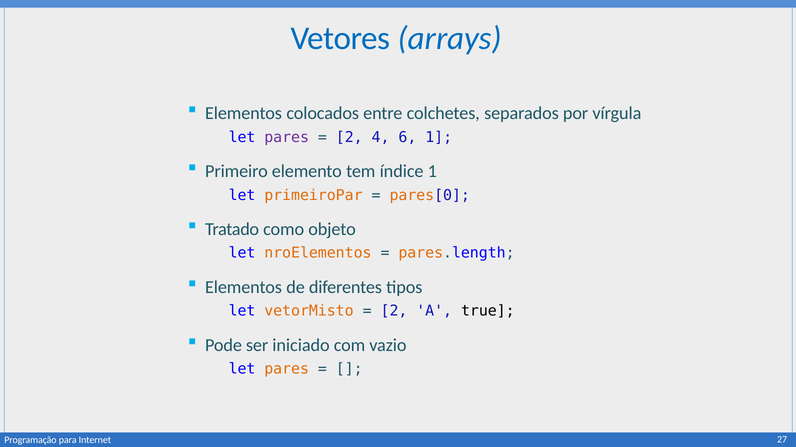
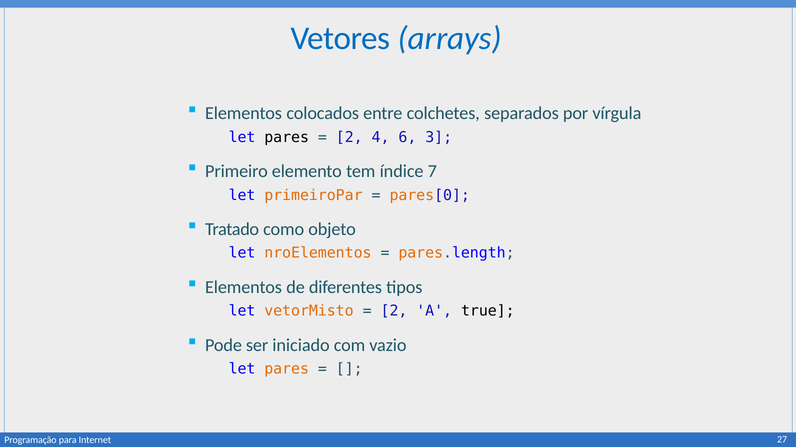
pares colour: purple -> black (287, 137)
6 1: 1 -> 3 (439, 137)
índice 1: 1 -> 7 (432, 172)
